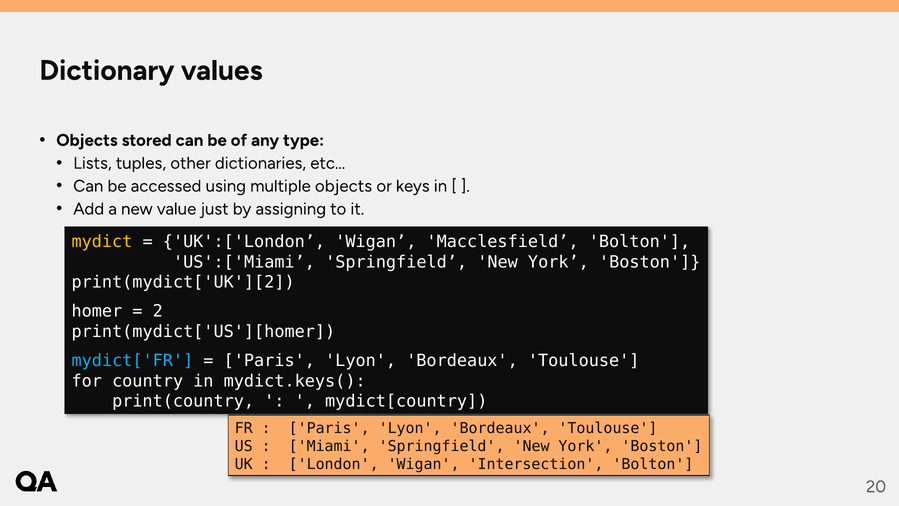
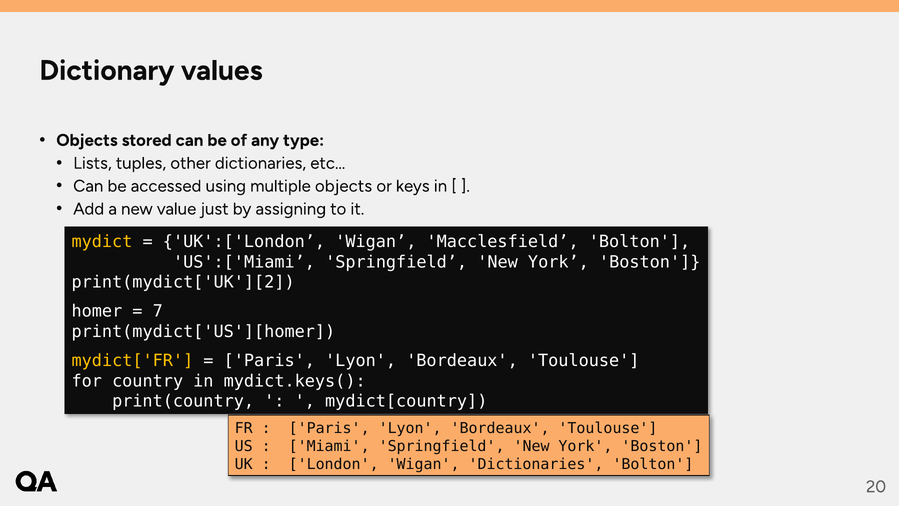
2: 2 -> 7 (158, 311)
mydict['FR colour: light blue -> yellow (132, 361)
Wigan Intersection: Intersection -> Dictionaries (536, 464)
